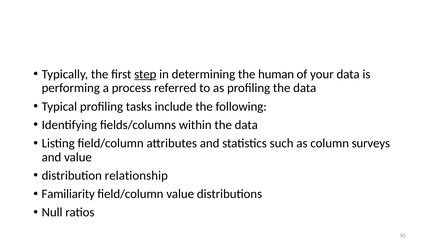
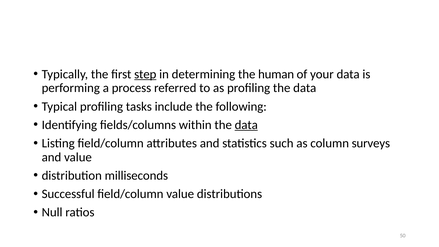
data underline: none -> present (246, 125)
relationship: relationship -> milliseconds (136, 176)
Familiarity: Familiarity -> Successful (68, 194)
